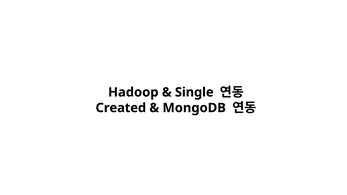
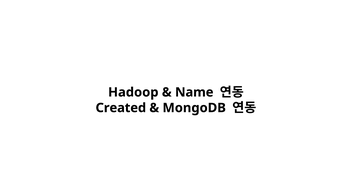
Single: Single -> Name (194, 92)
